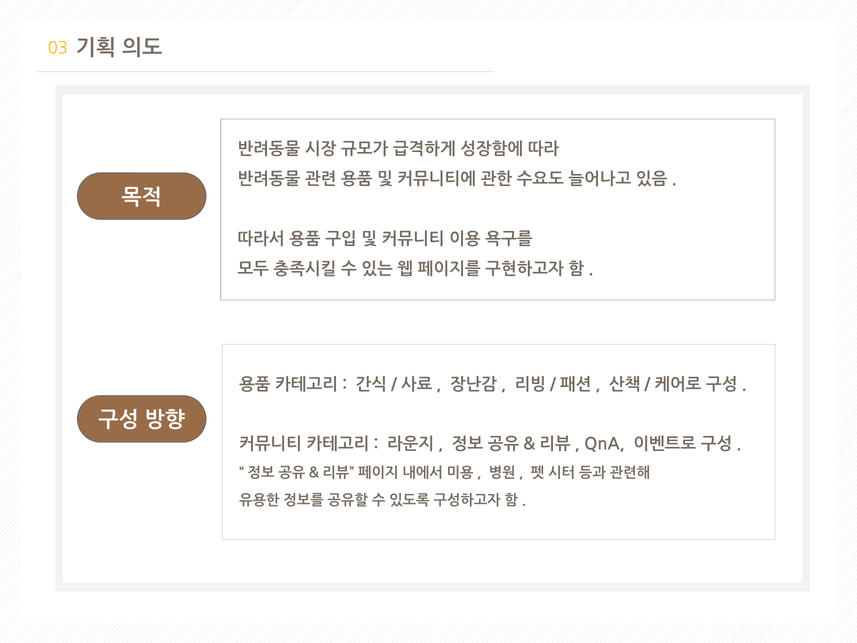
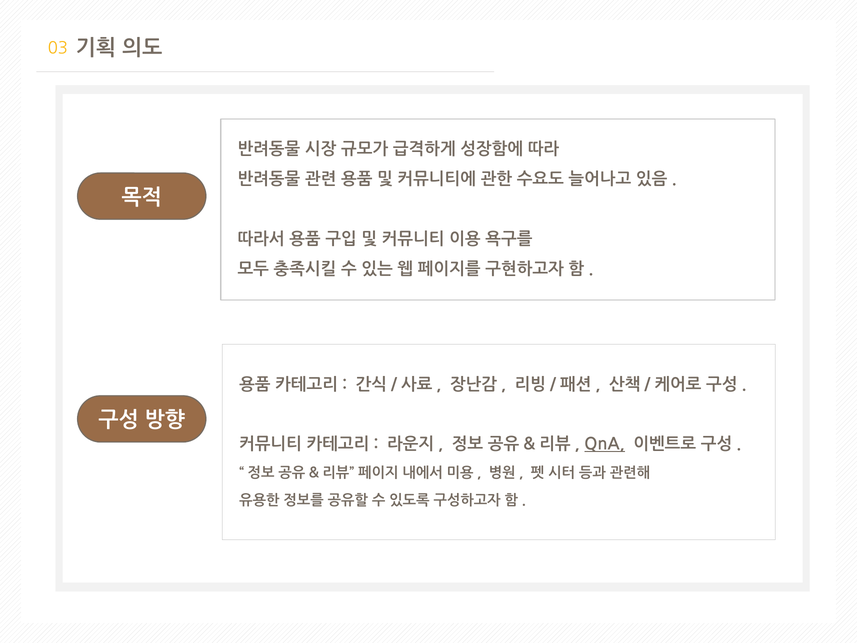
QnA underline: none -> present (605, 444)
